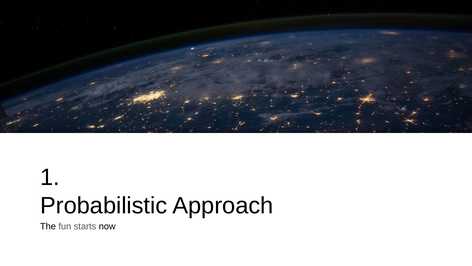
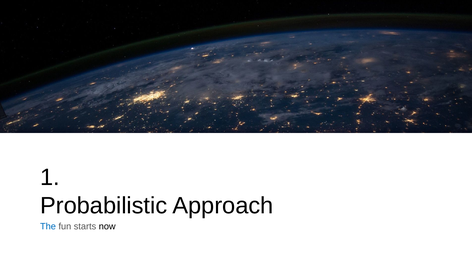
The colour: black -> blue (48, 226)
